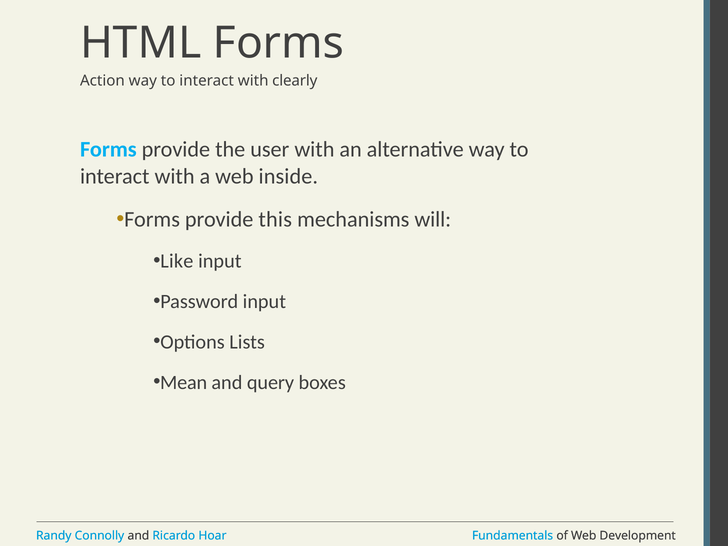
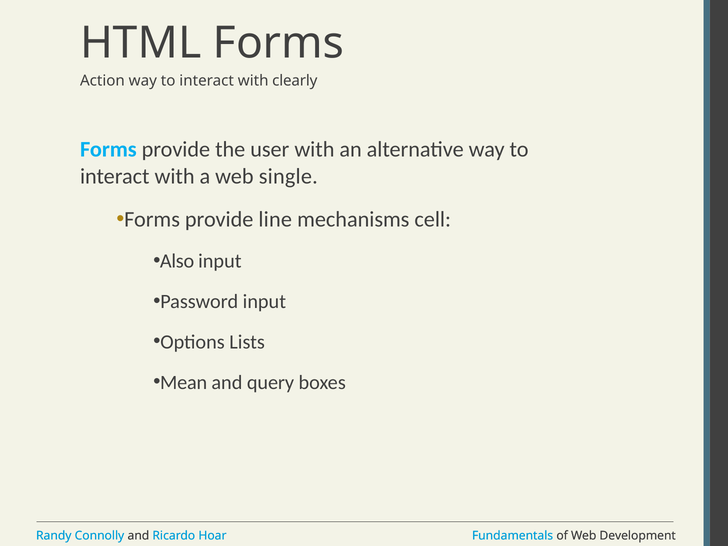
inside: inside -> single (288, 176)
this: this -> line (275, 220)
will: will -> cell (433, 220)
Like: Like -> Also (177, 261)
